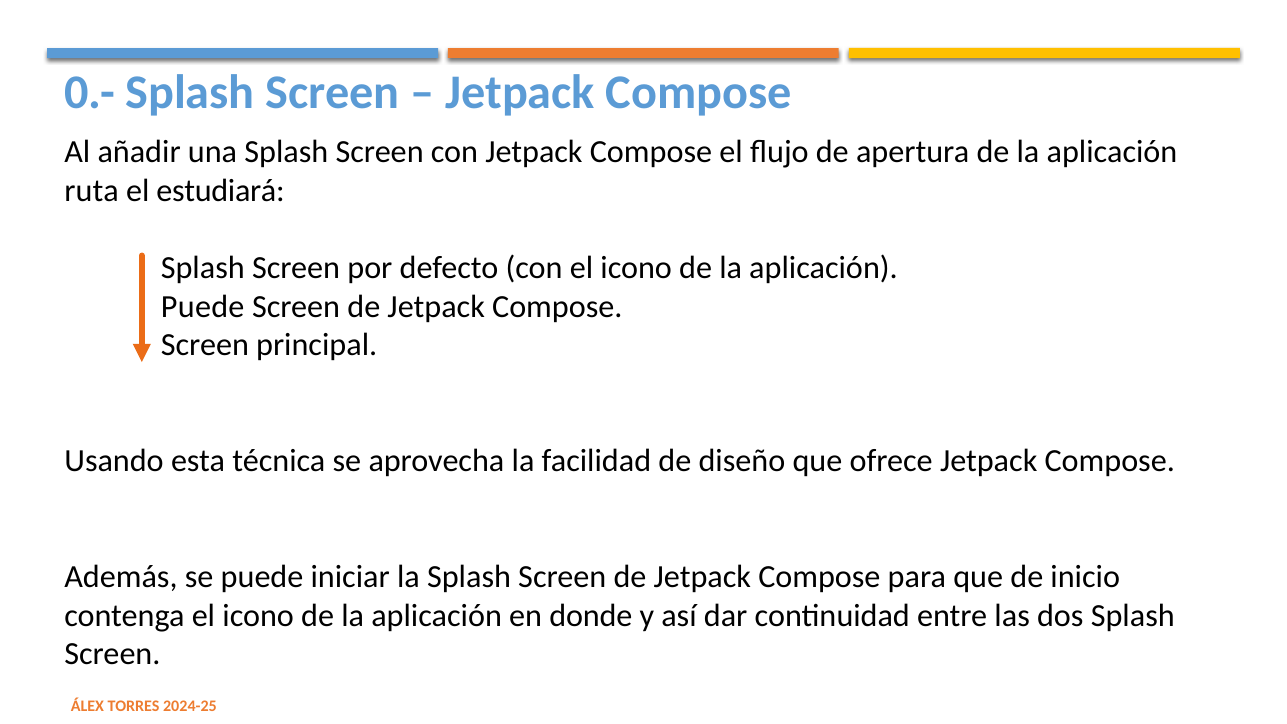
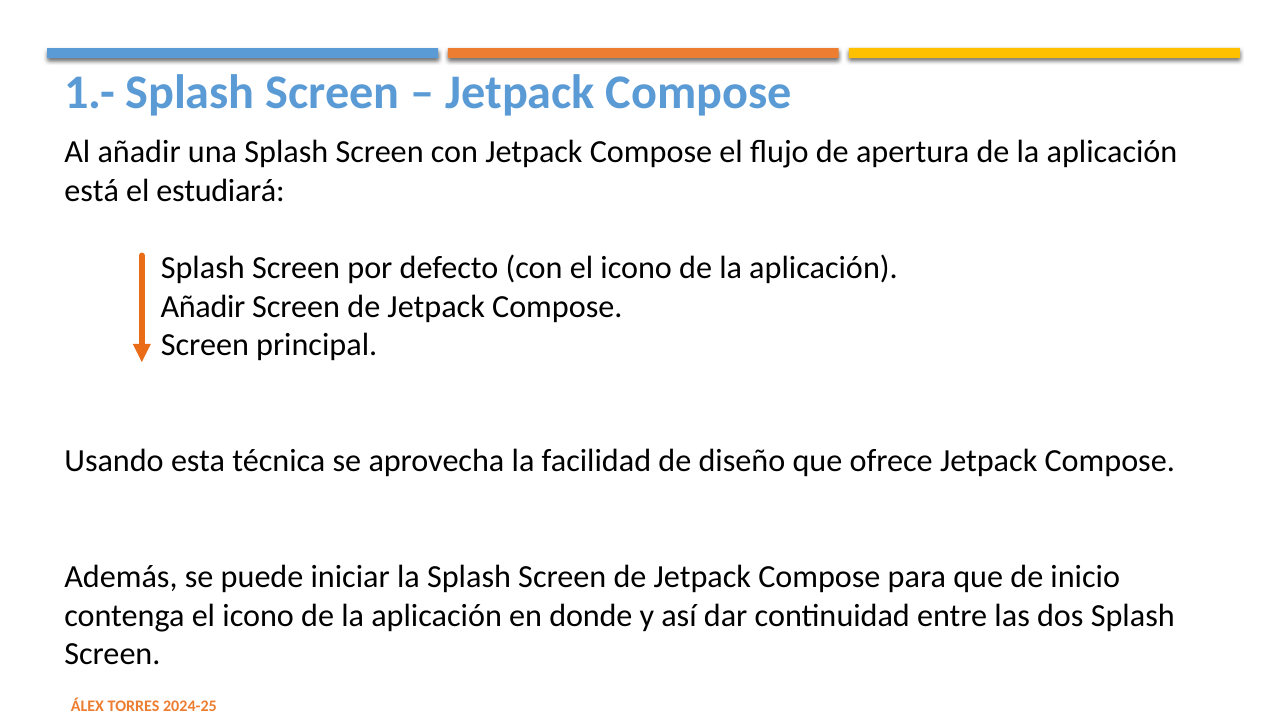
0.-: 0.- -> 1.- (90, 93)
ruta: ruta -> está (92, 191)
Puede: Puede -> Añadir (203, 307)
